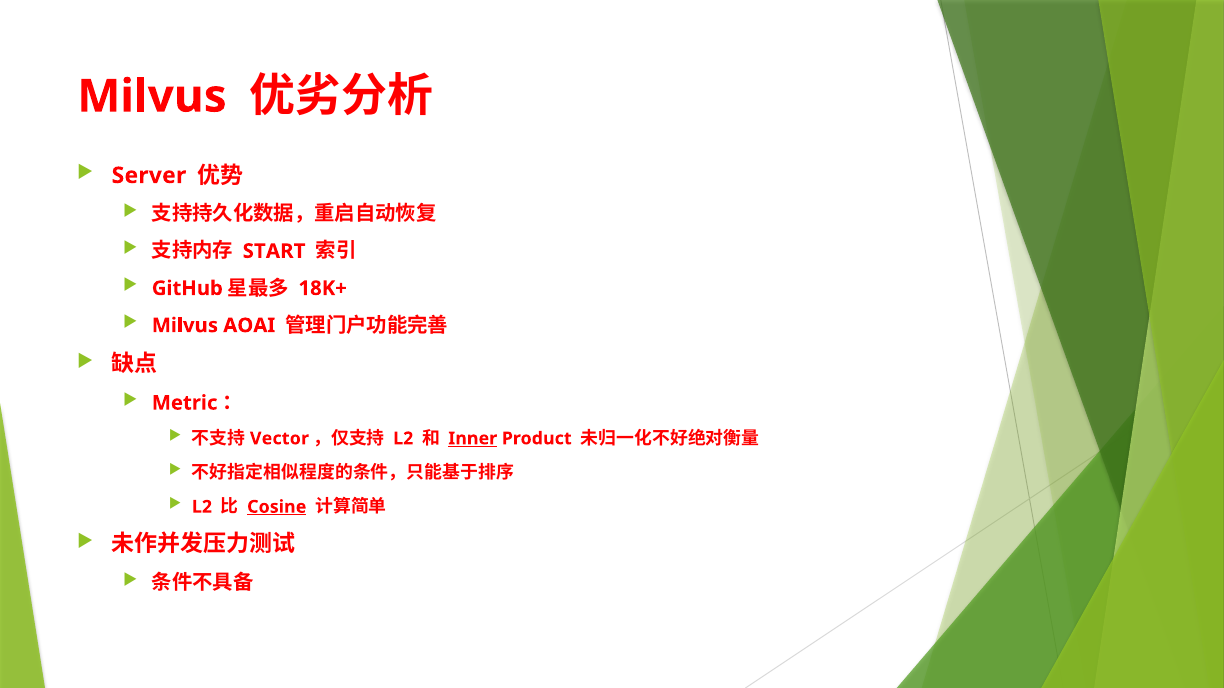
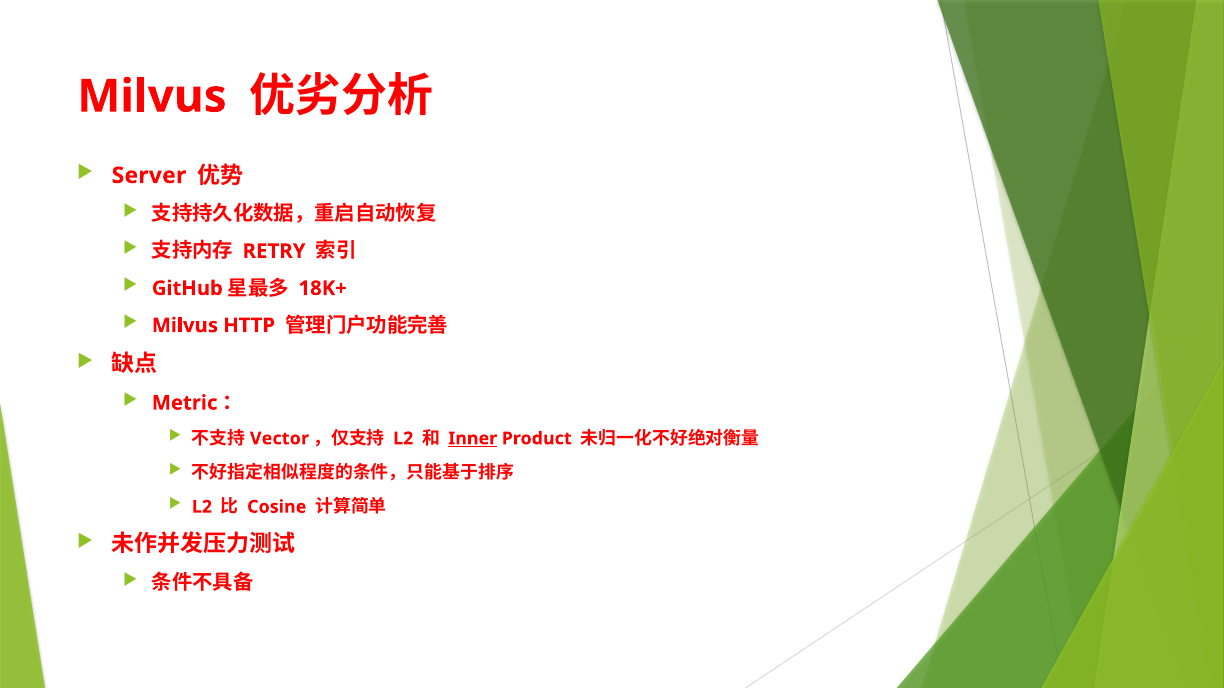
START: START -> RETRY (274, 251)
AOAI: AOAI -> HTTP (249, 326)
Cosine underline: present -> none (277, 507)
